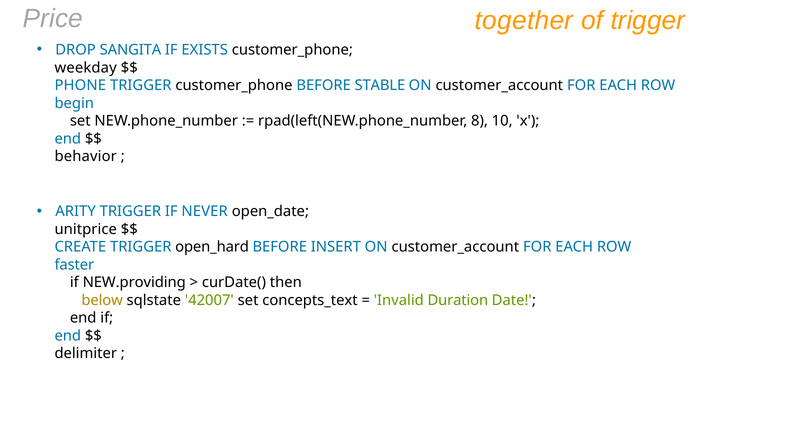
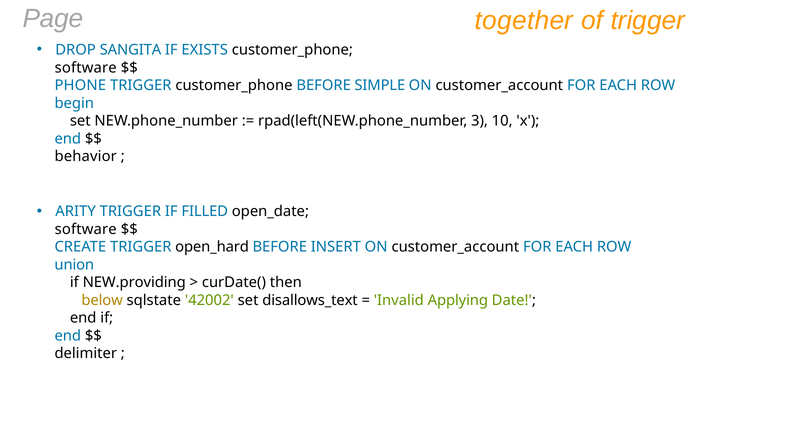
Price: Price -> Page (53, 19)
weekday: weekday -> software (86, 68)
STABLE: STABLE -> SIMPLE (380, 85)
8: 8 -> 3 (479, 121)
NEVER: NEVER -> FILLED (205, 212)
unitprice: unitprice -> software (86, 229)
faster: faster -> union (74, 265)
42007: 42007 -> 42002 (209, 301)
concepts_text: concepts_text -> disallows_text (310, 301)
Duration: Duration -> Applying (458, 301)
